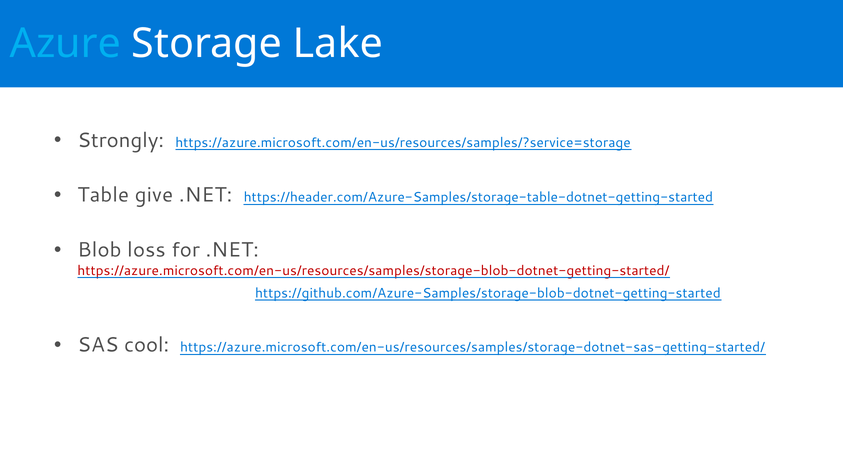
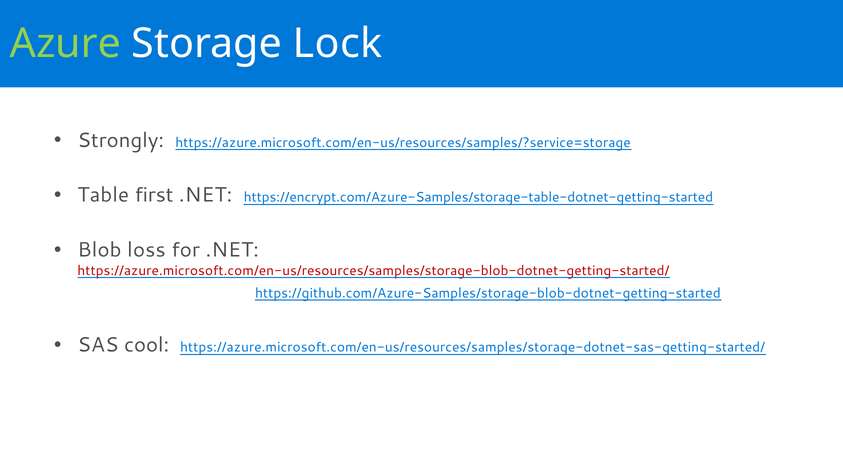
Azure colour: light blue -> light green (65, 43)
Lake: Lake -> Lock (338, 43)
give: give -> first (154, 195)
https://header.com/Azure-Samples/storage-table-dotnet-getting-started: https://header.com/Azure-Samples/storage-table-dotnet-getting-started -> https://encrypt.com/Azure-Samples/storage-table-dotnet-getting-started (478, 197)
